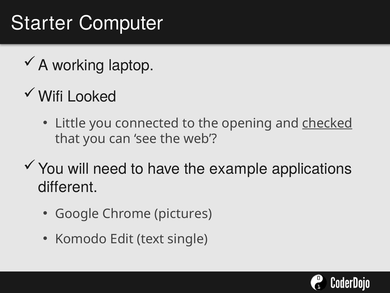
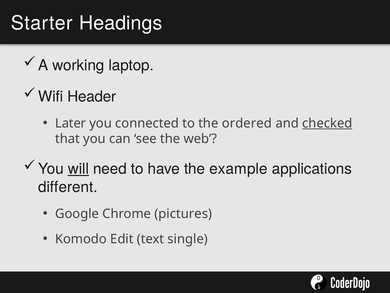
Computer: Computer -> Headings (121, 23)
Looked: Looked -> Header (92, 96)
Little: Little -> Later (71, 123)
opening: opening -> ordered (247, 123)
will underline: none -> present (78, 169)
